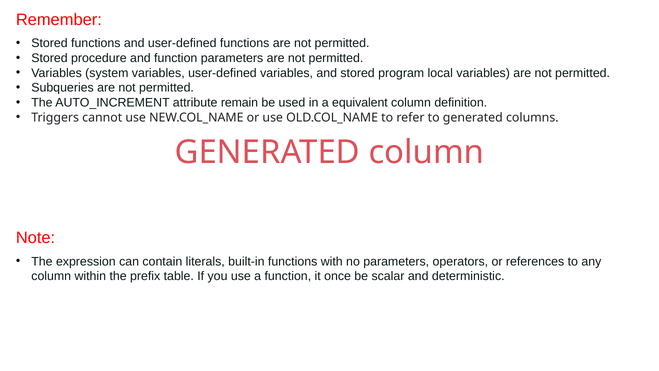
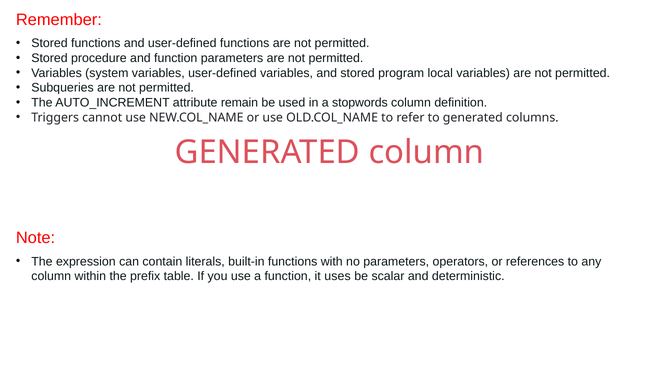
equivalent: equivalent -> stopwords (360, 103)
once: once -> uses (338, 276)
